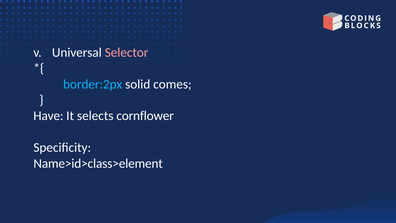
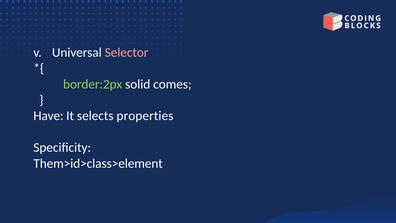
border:2px colour: light blue -> light green (93, 84)
cornflower: cornflower -> properties (145, 116)
Name>id>class>element: Name>id>class>element -> Them>id>class>element (98, 163)
